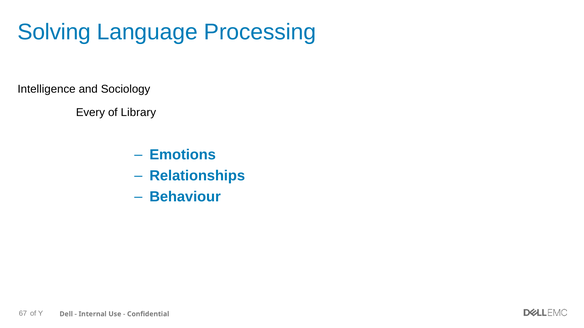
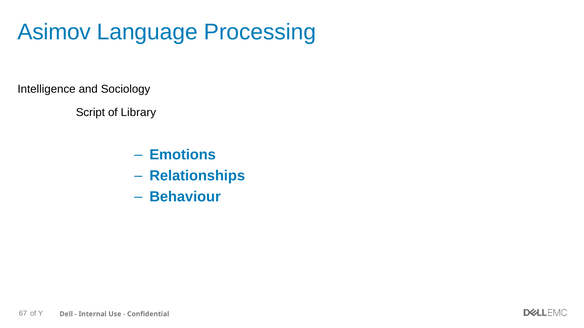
Solving: Solving -> Asimov (54, 32)
Every: Every -> Script (90, 113)
